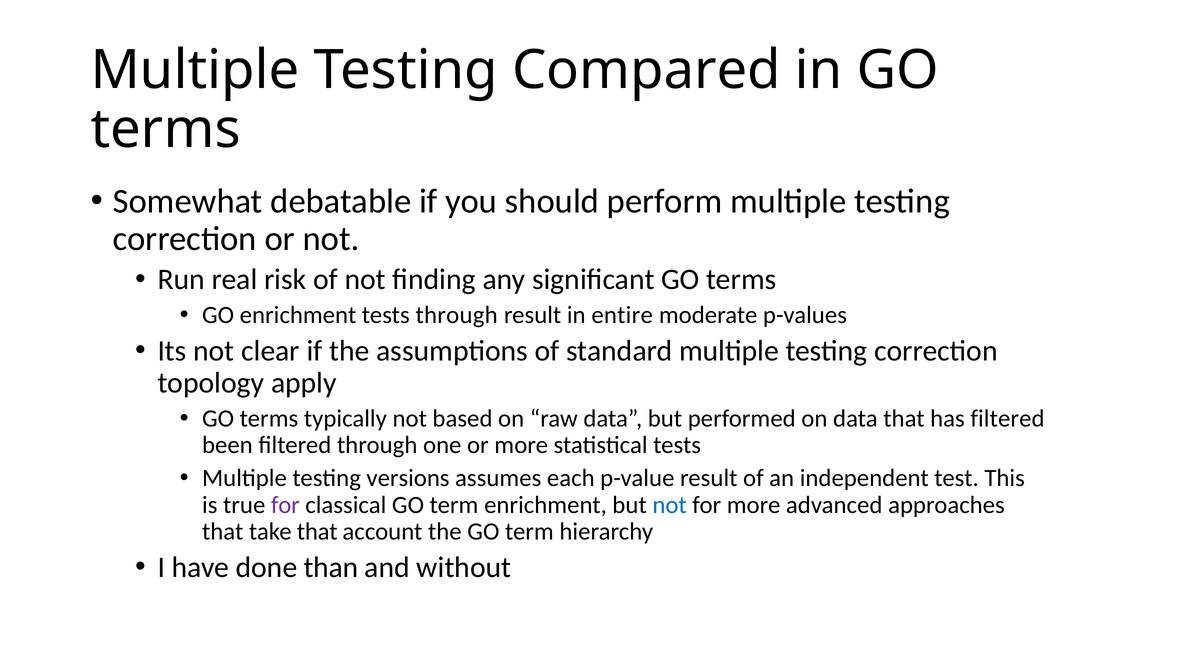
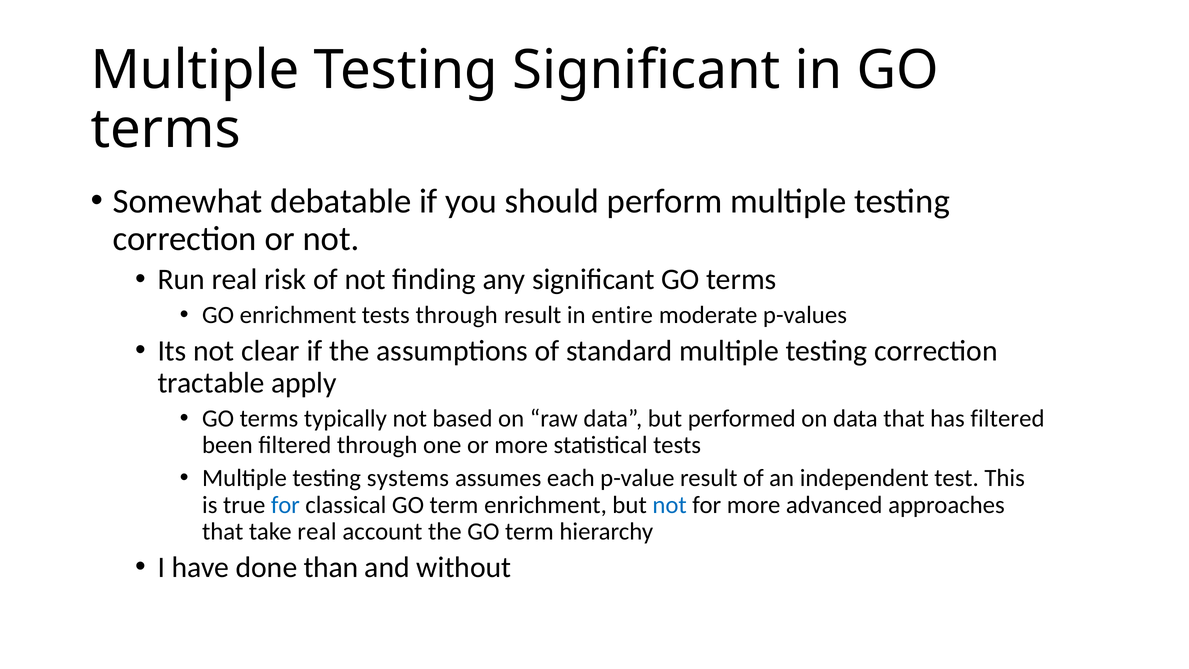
Testing Compared: Compared -> Significant (646, 70)
topology: topology -> tractable (211, 383)
versions: versions -> systems (408, 478)
for colour: purple -> blue (285, 505)
take that: that -> real (317, 532)
